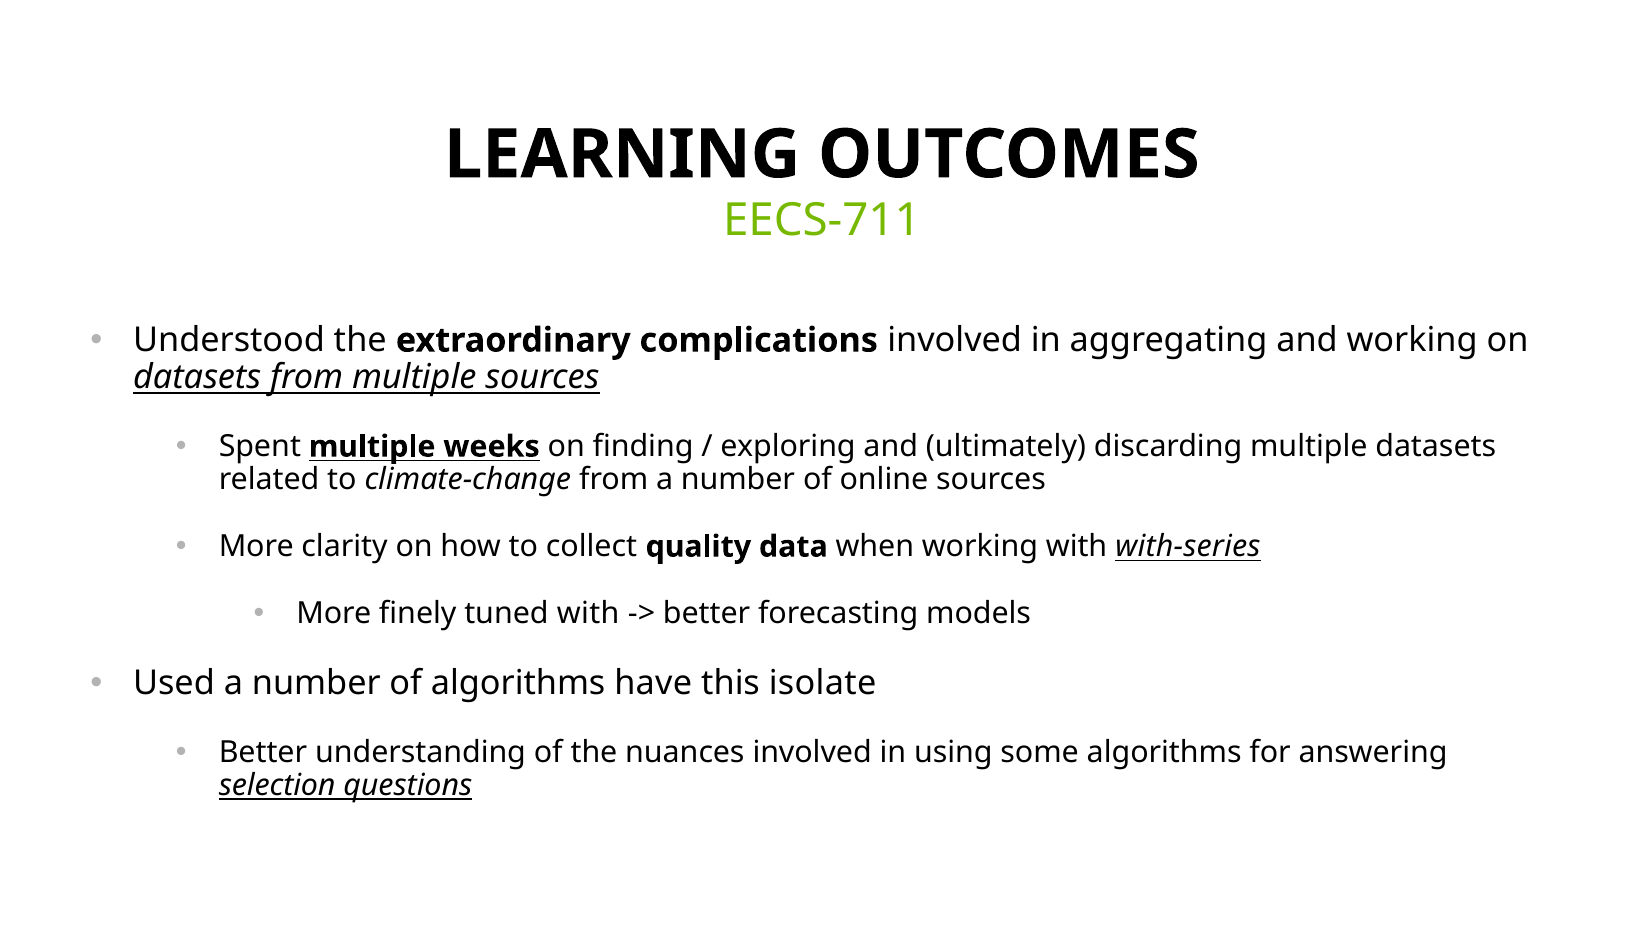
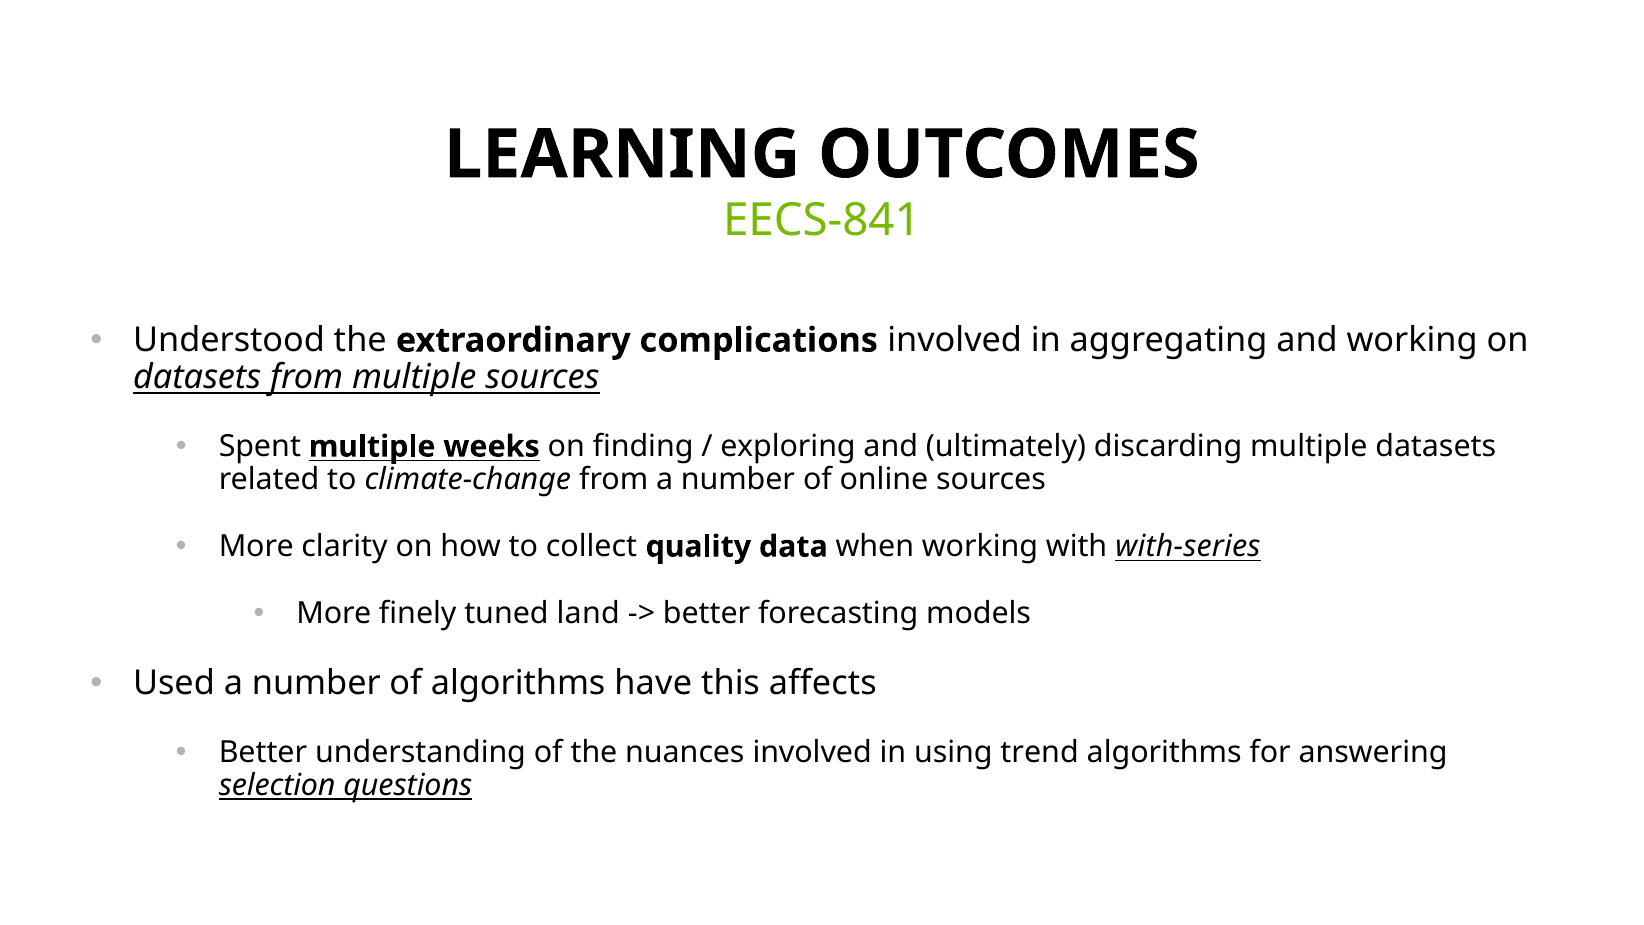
EECS-711: EECS-711 -> EECS-841 (822, 220)
tuned with: with -> land (588, 614)
isolate: isolate -> affects (823, 683)
some: some -> trend (1040, 752)
